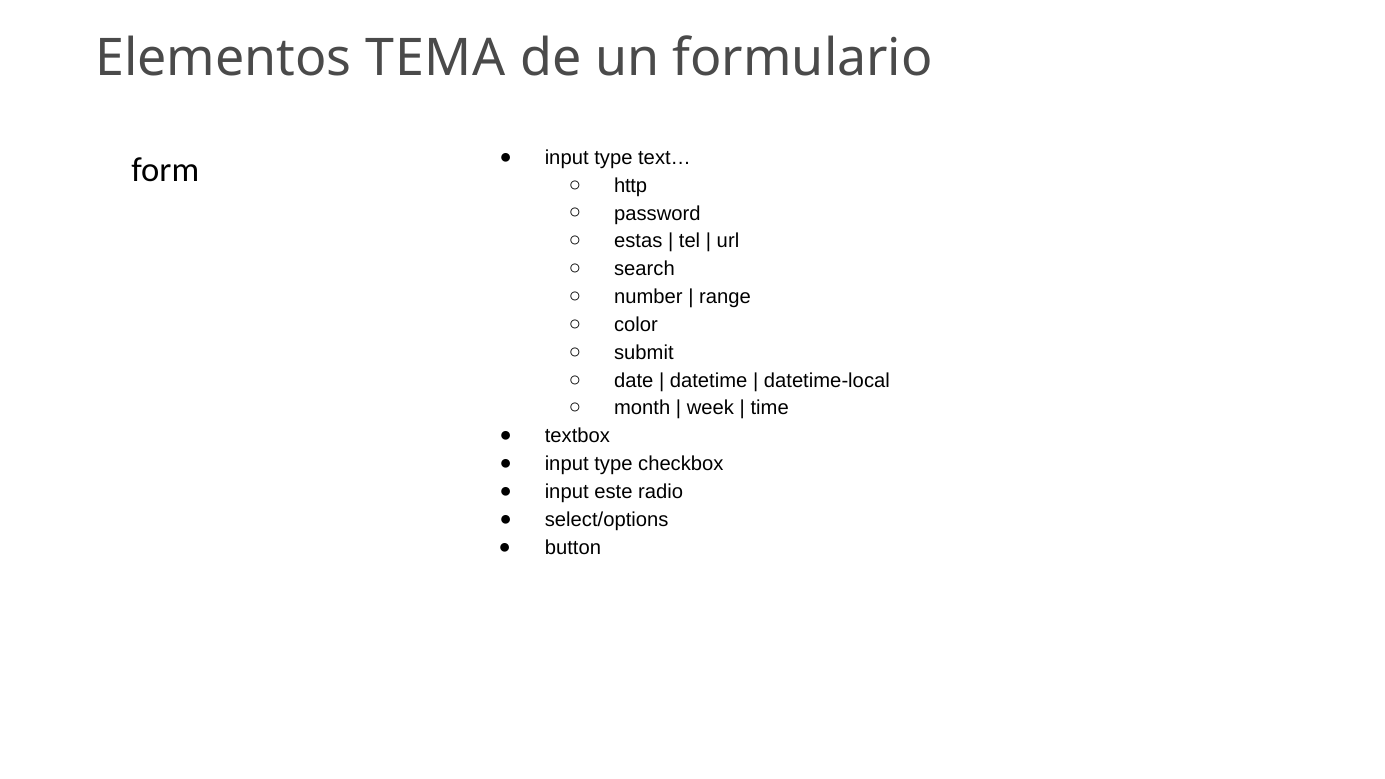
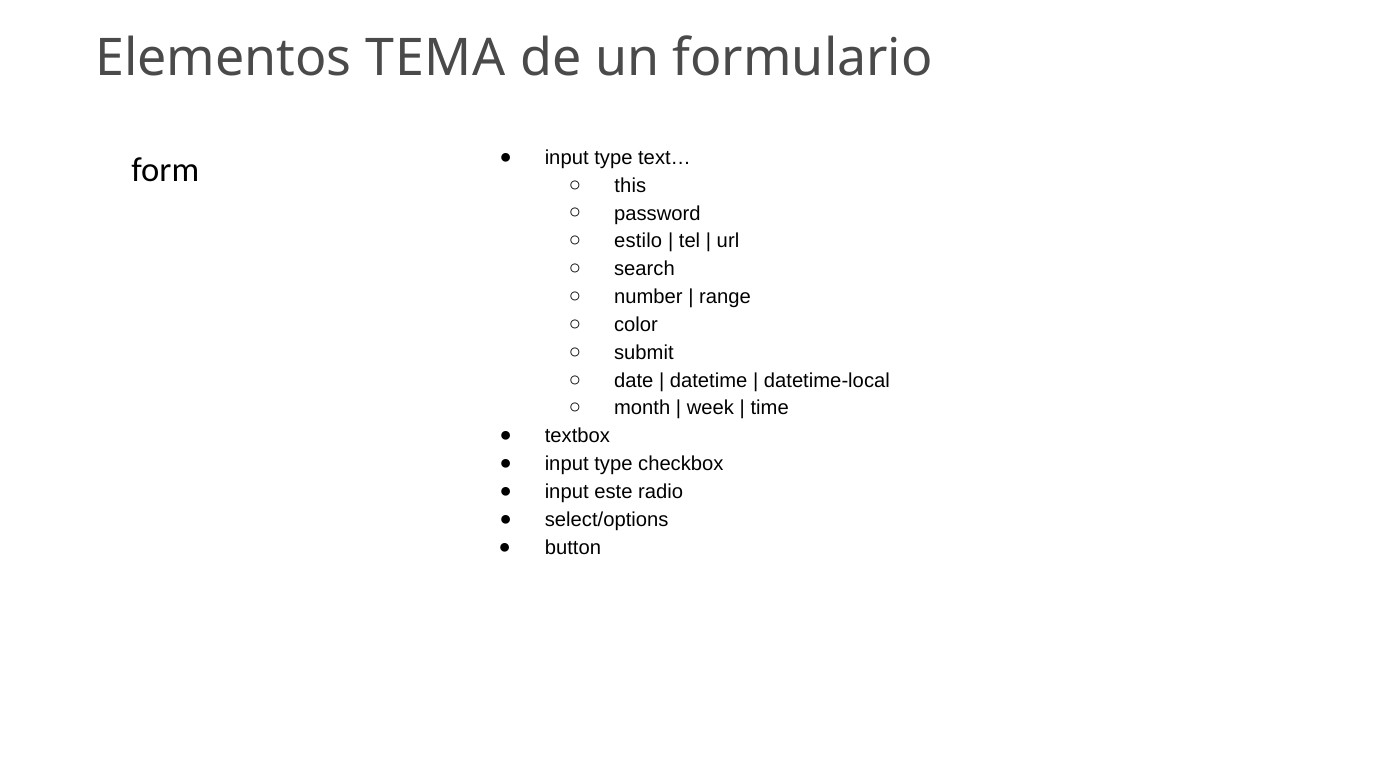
http: http -> this (630, 186)
estas: estas -> estilo (638, 241)
